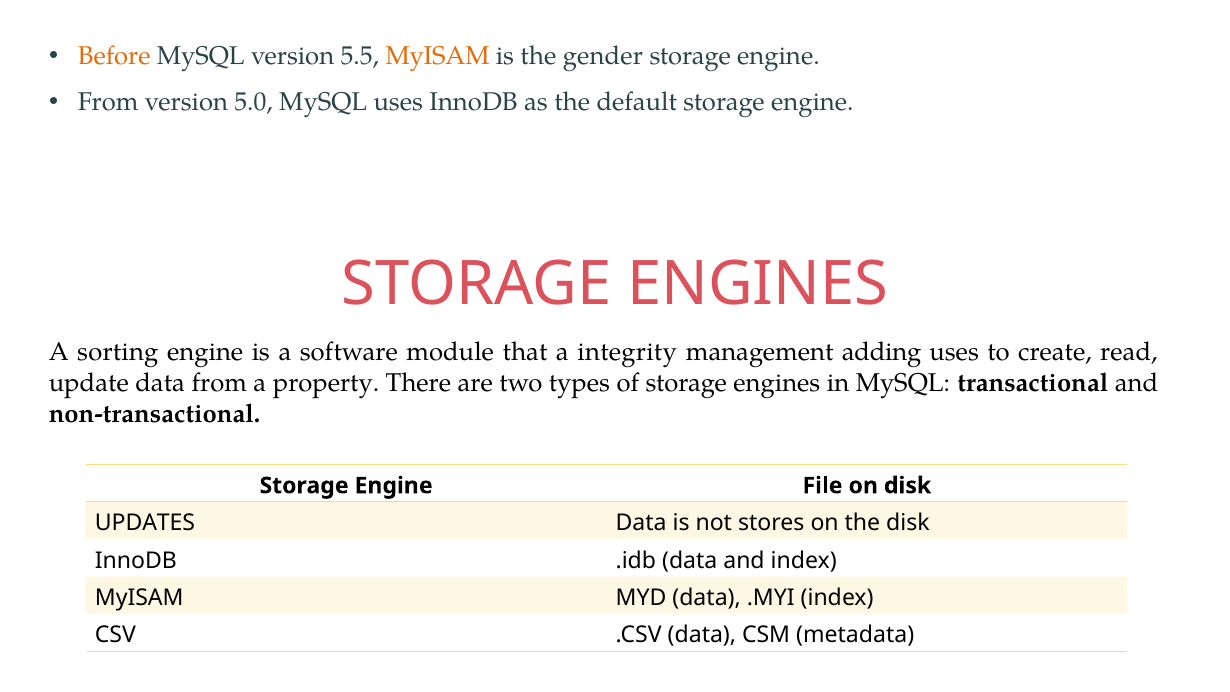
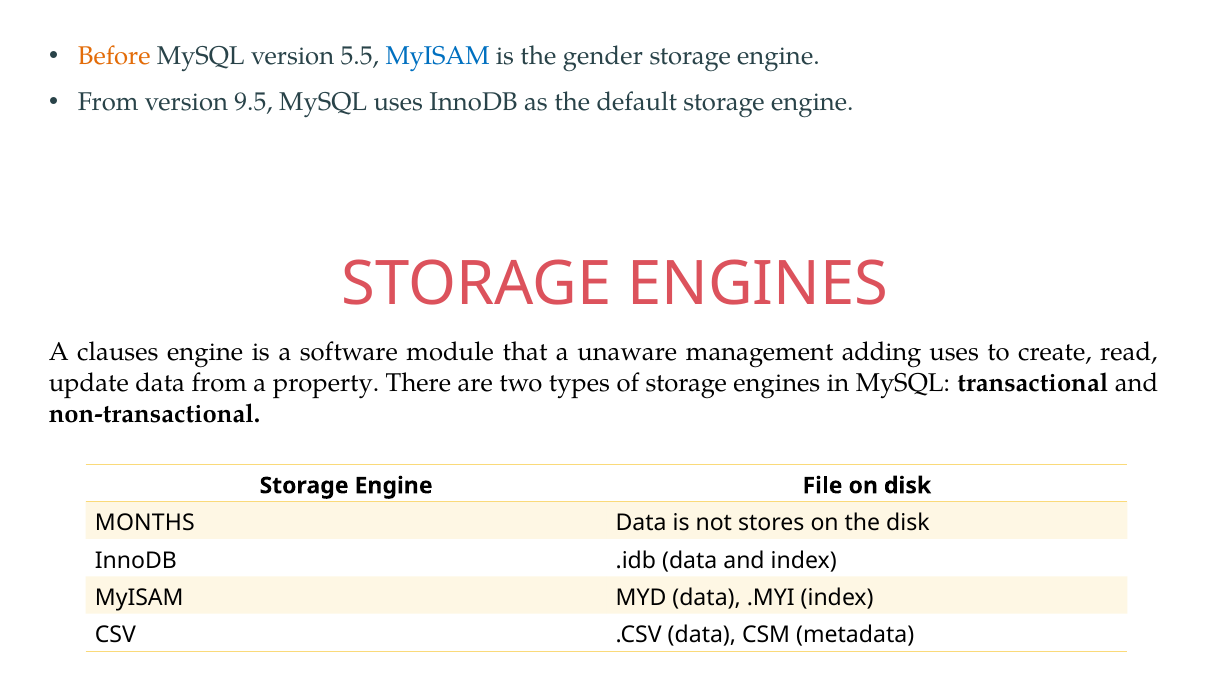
MyISAM colour: orange -> blue (438, 56)
5.0: 5.0 -> 9.5 (254, 102)
sorting: sorting -> clauses (118, 352)
integrity: integrity -> unaware (627, 352)
UPDATES: UPDATES -> MONTHS (145, 523)
